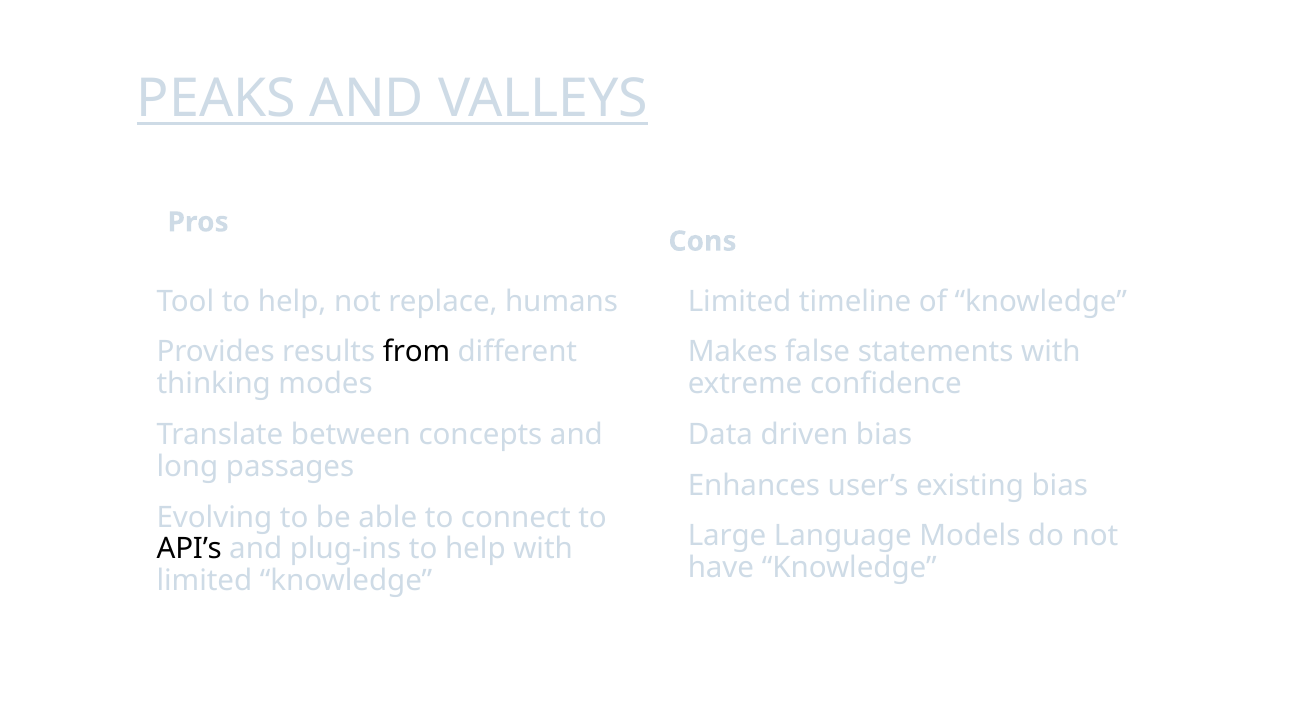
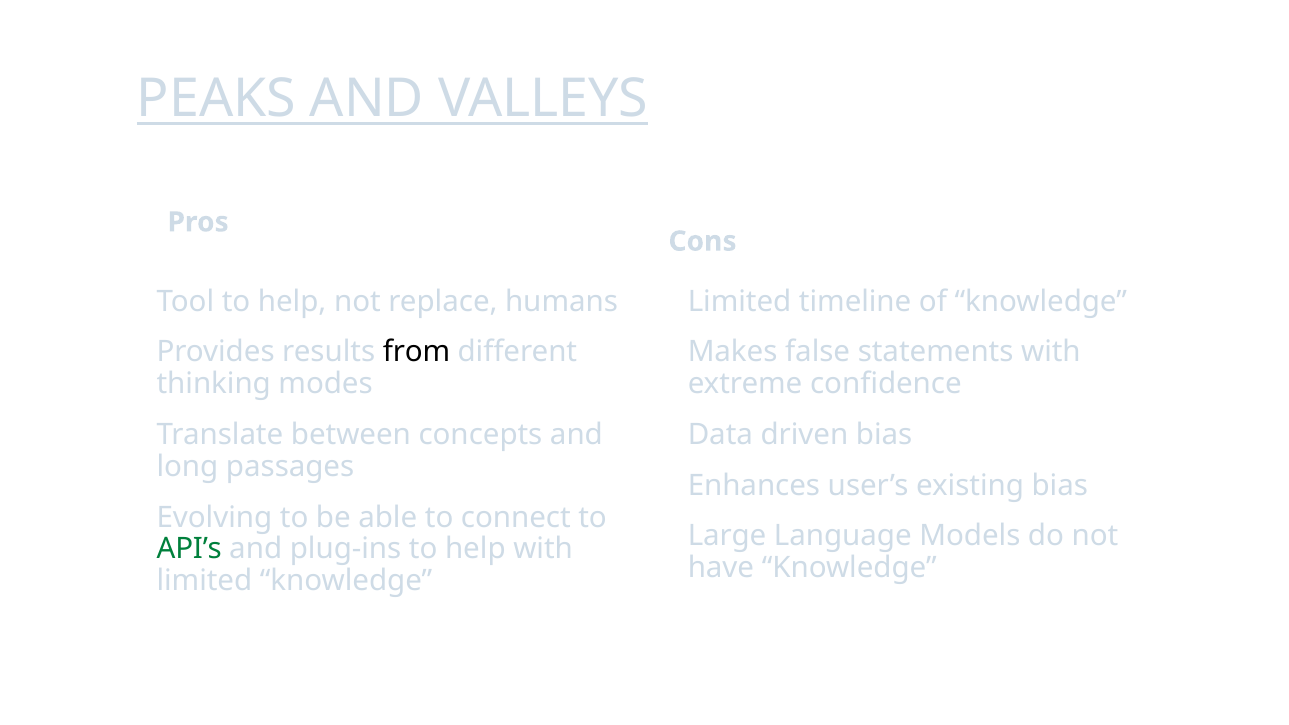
API’s colour: black -> green (189, 549)
